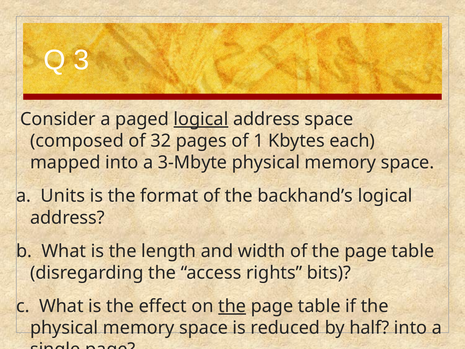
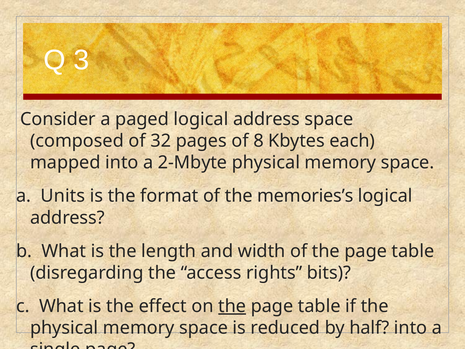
logical underline: present -> none (201, 119)
1: 1 -> 8 (259, 141)
3-Mbyte: 3-Mbyte -> 2-Mbyte (193, 163)
backhand’s: backhand’s -> memories’s (305, 196)
